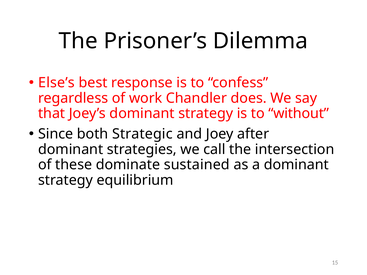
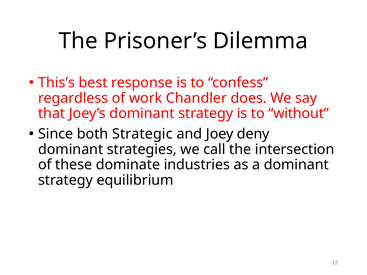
Else’s: Else’s -> This’s (57, 83)
after: after -> deny (253, 134)
sustained: sustained -> industries (197, 165)
